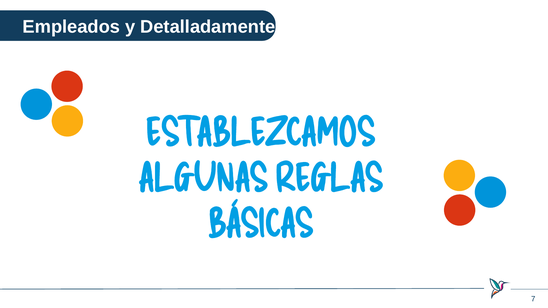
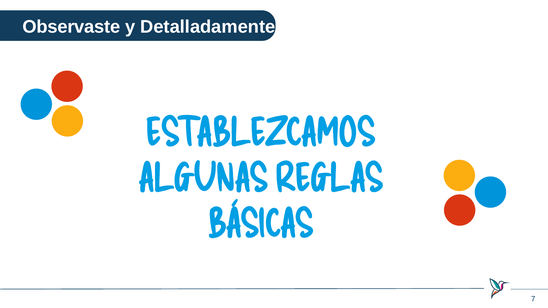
Empleados: Empleados -> Observaste (71, 27)
